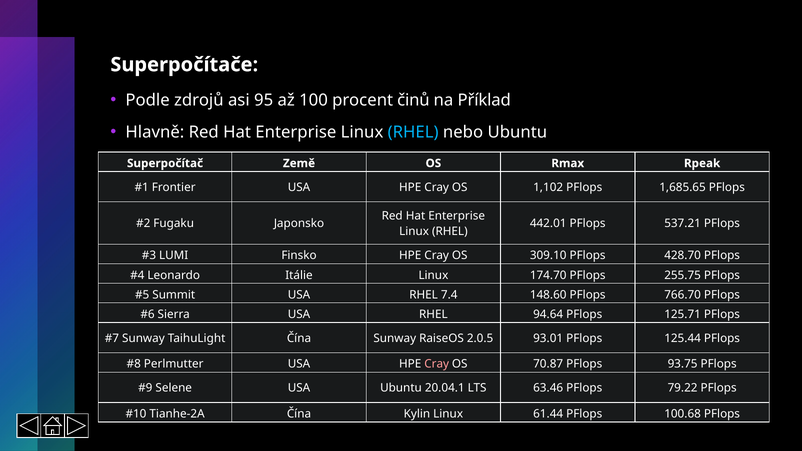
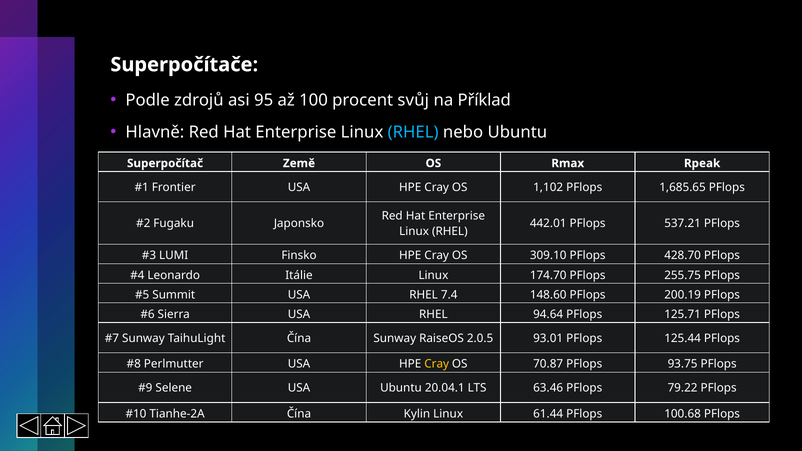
činů: činů -> svůj (413, 100)
766.70: 766.70 -> 200.19 (683, 295)
Cray colour: pink -> yellow (437, 364)
